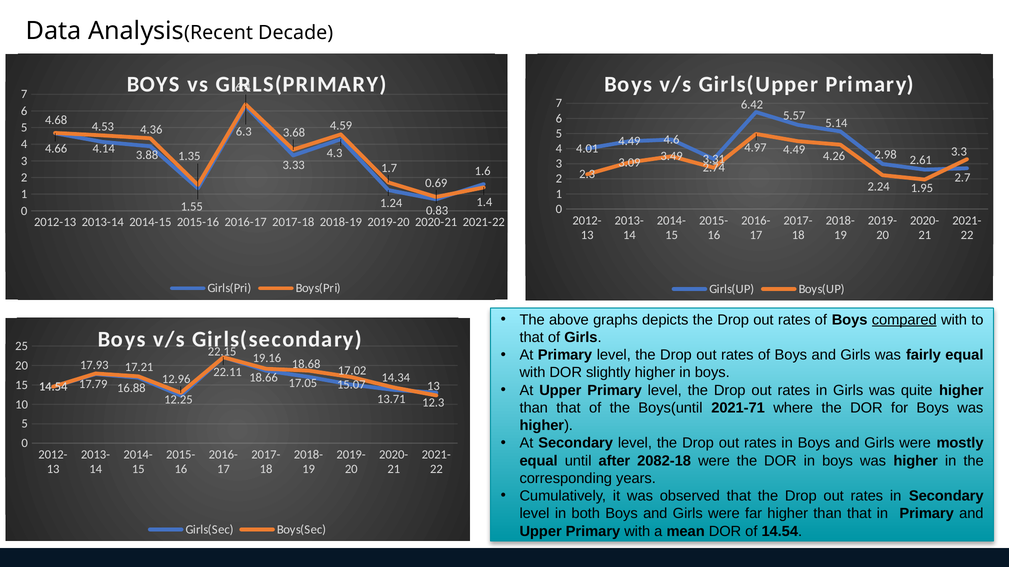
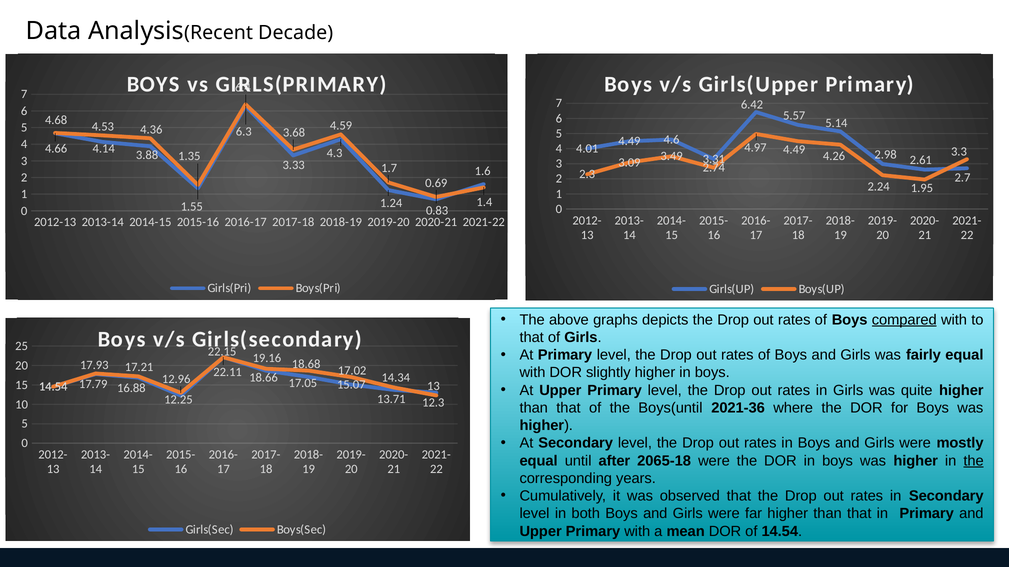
2021-71: 2021-71 -> 2021-36 (738, 408)
2082-18: 2082-18 -> 2065-18 (664, 461)
the underline: none -> present (974, 461)
